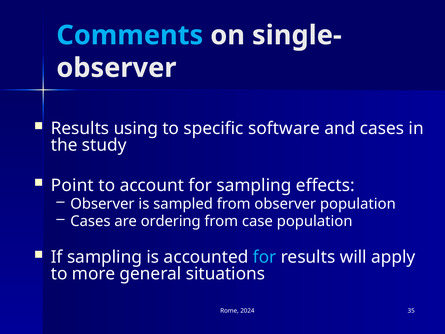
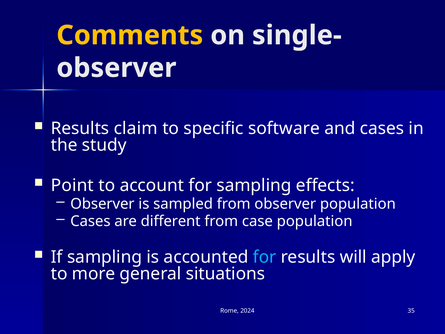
Comments colour: light blue -> yellow (130, 35)
using: using -> claim (136, 128)
ordering: ordering -> different (171, 221)
